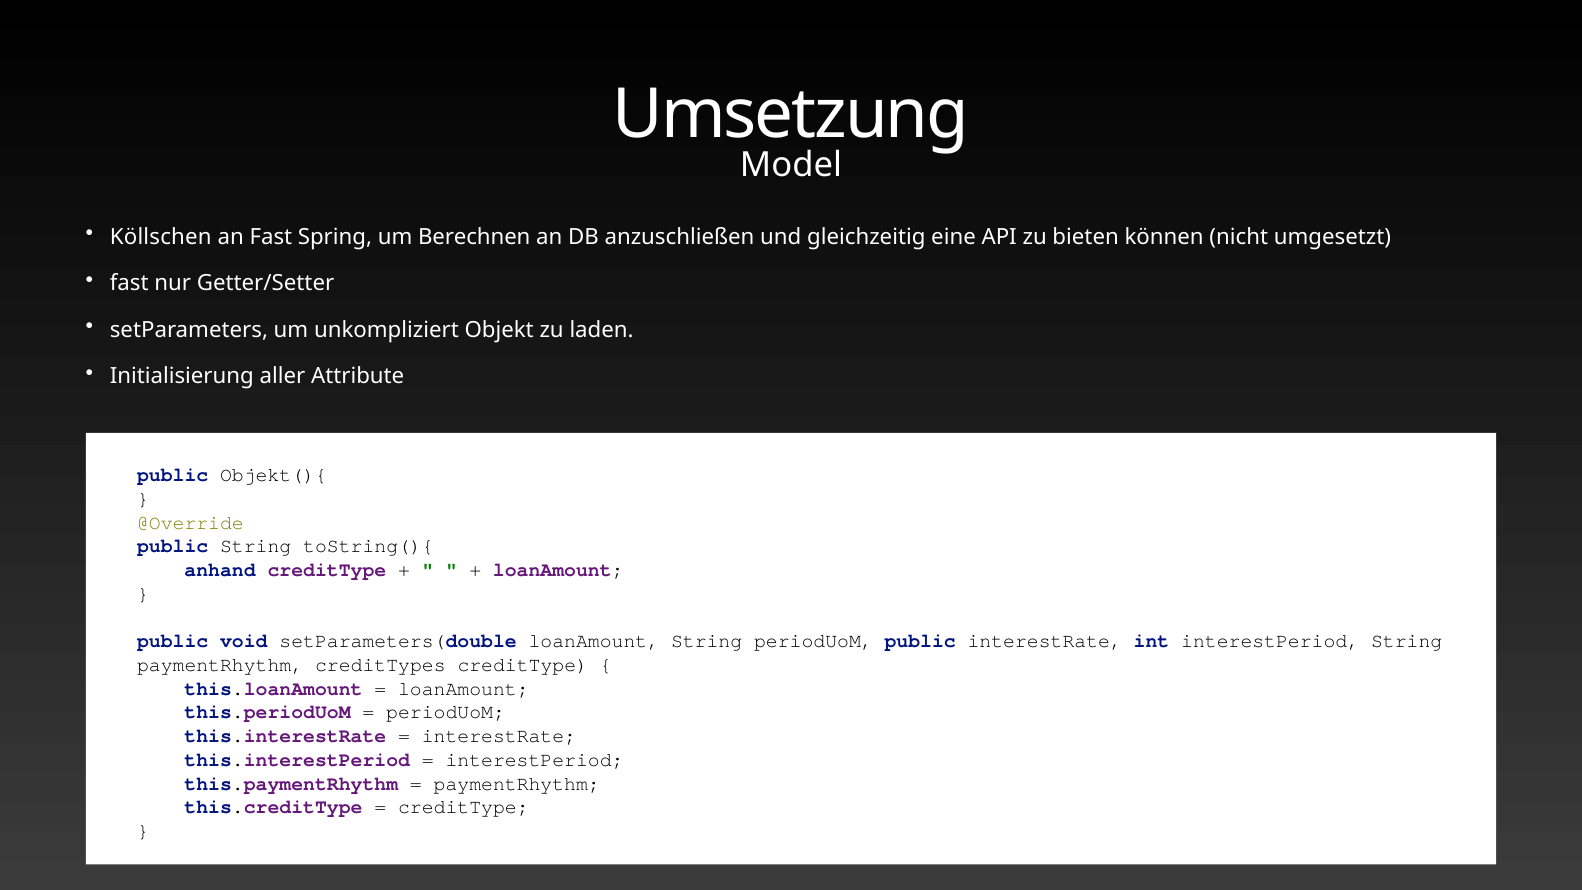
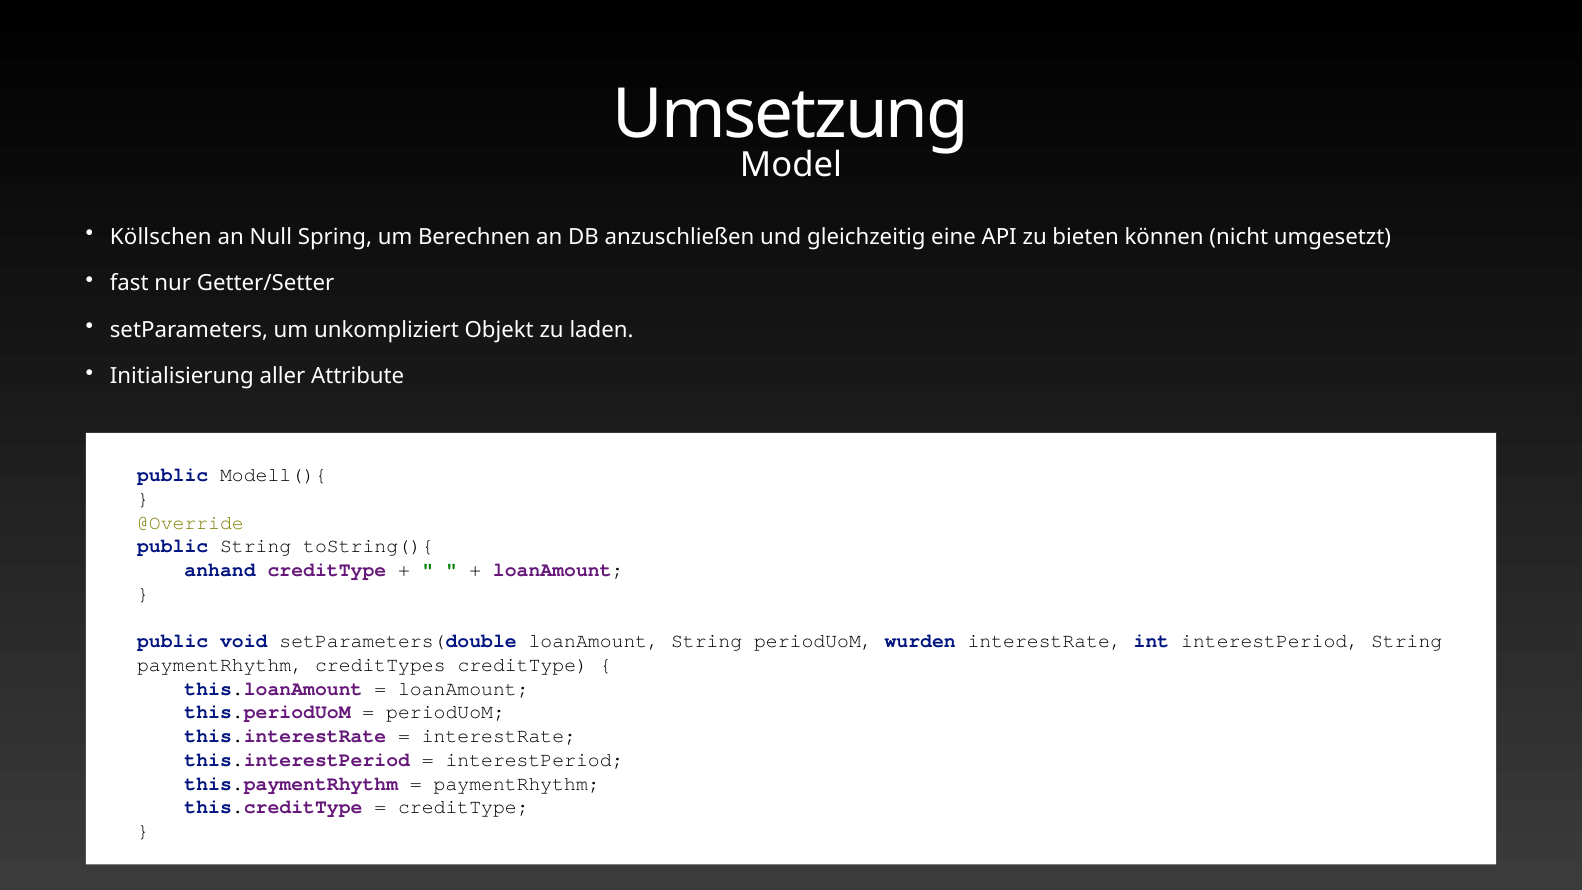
an Fast: Fast -> Null (271, 237)
Objekt(){: Objekt(){ -> Modell(){ (274, 475)
periodUoM public: public -> wurden (920, 641)
